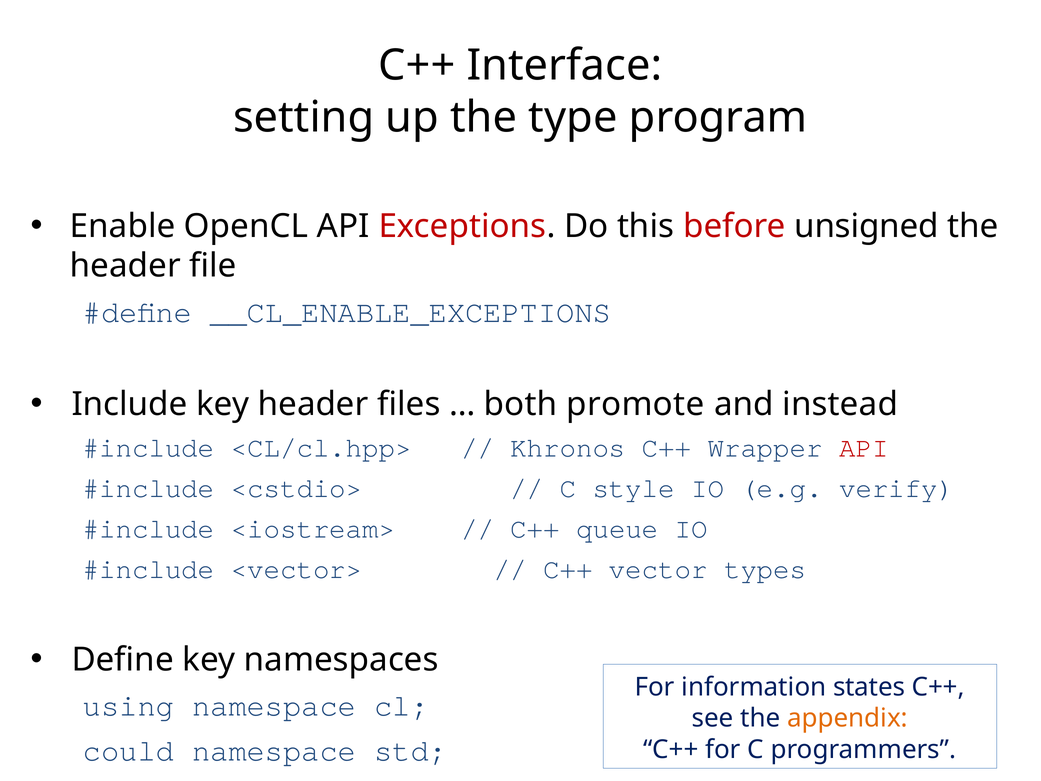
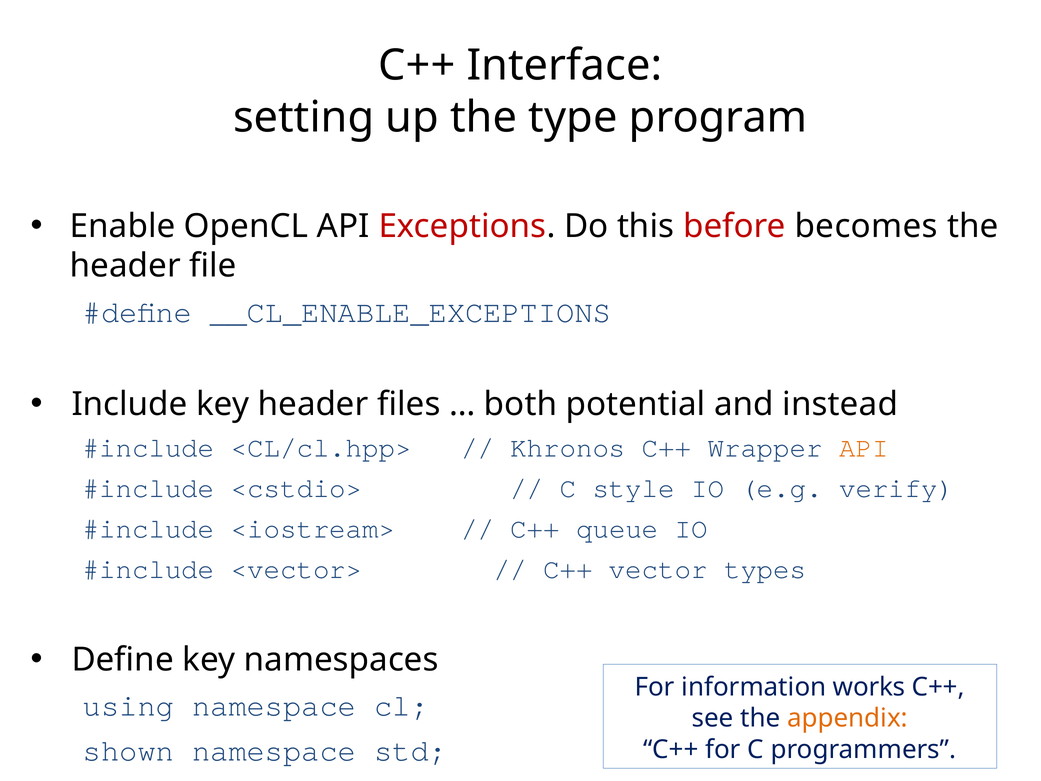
unsigned: unsigned -> becomes (866, 226)
promote: promote -> potential (636, 404)
API colour: red -> orange (864, 448)
states: states -> works (869, 687)
could: could -> shown (128, 750)
